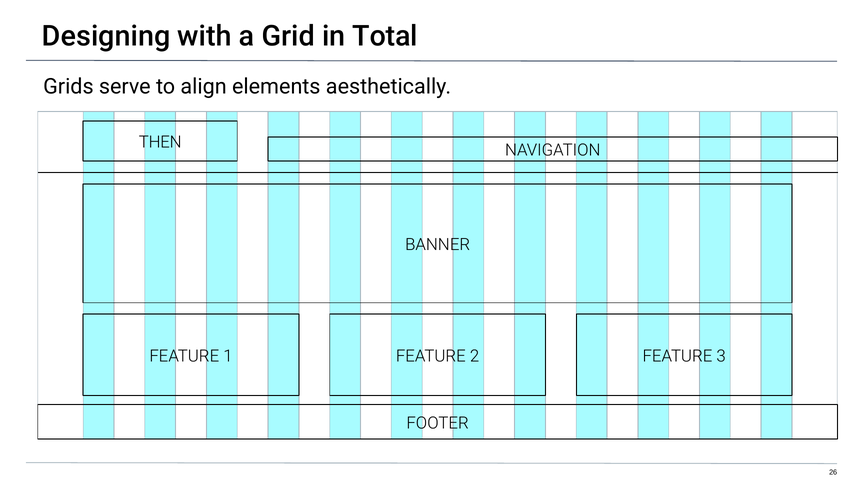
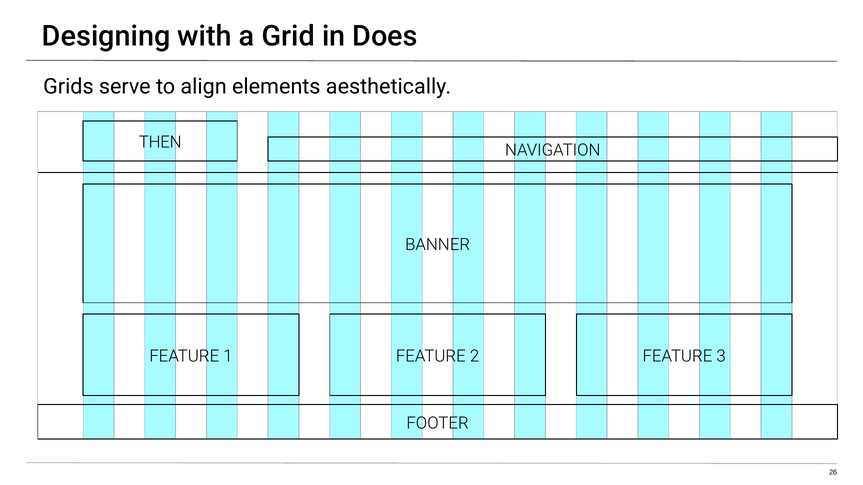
Total: Total -> Does (385, 37)
